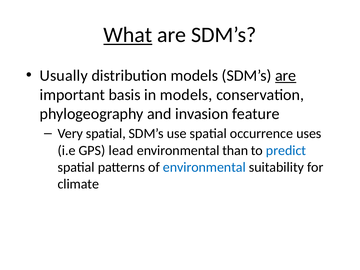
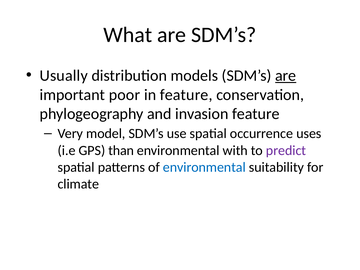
What underline: present -> none (128, 35)
basis: basis -> poor (124, 95)
in models: models -> feature (186, 95)
Very spatial: spatial -> model (106, 134)
lead: lead -> than (121, 150)
than: than -> with (235, 150)
predict colour: blue -> purple (286, 150)
